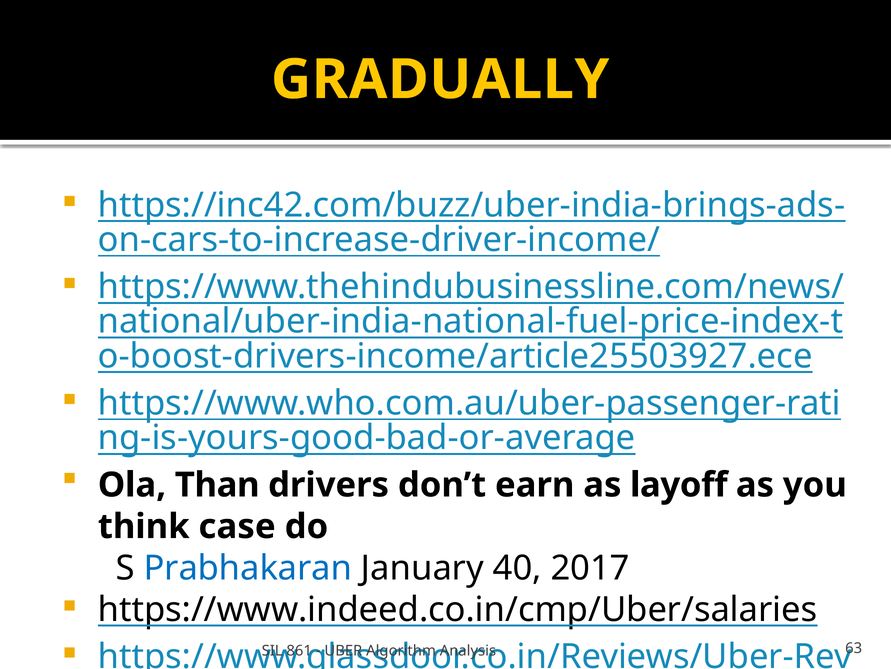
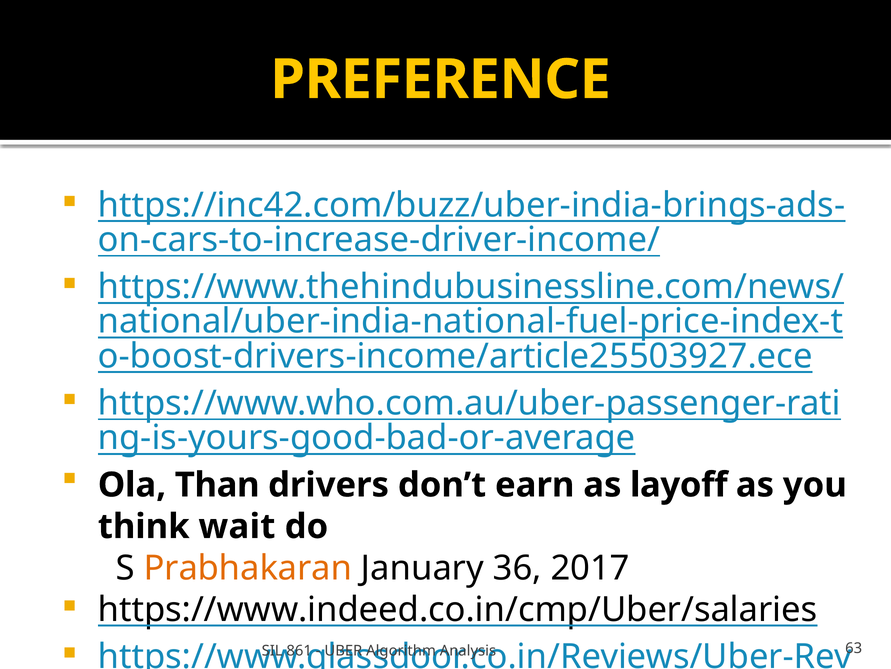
GRADUALLY: GRADUALLY -> PREFERENCE (441, 80)
case: case -> wait (237, 526)
Prabhakaran colour: blue -> orange (248, 568)
40: 40 -> 36 (517, 568)
